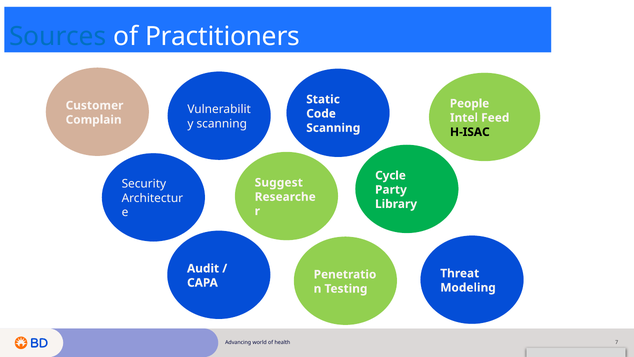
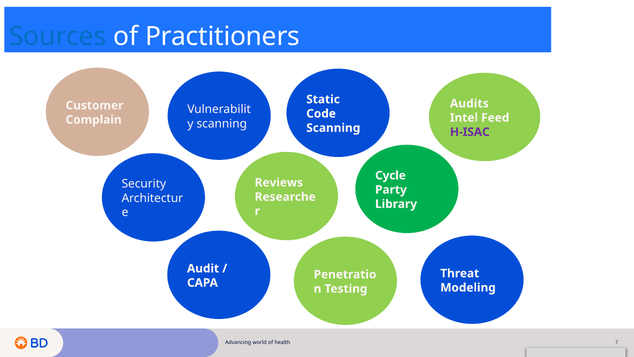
People: People -> Audits (469, 103)
H-ISAC colour: black -> purple (470, 132)
Suggest: Suggest -> Reviews (279, 182)
